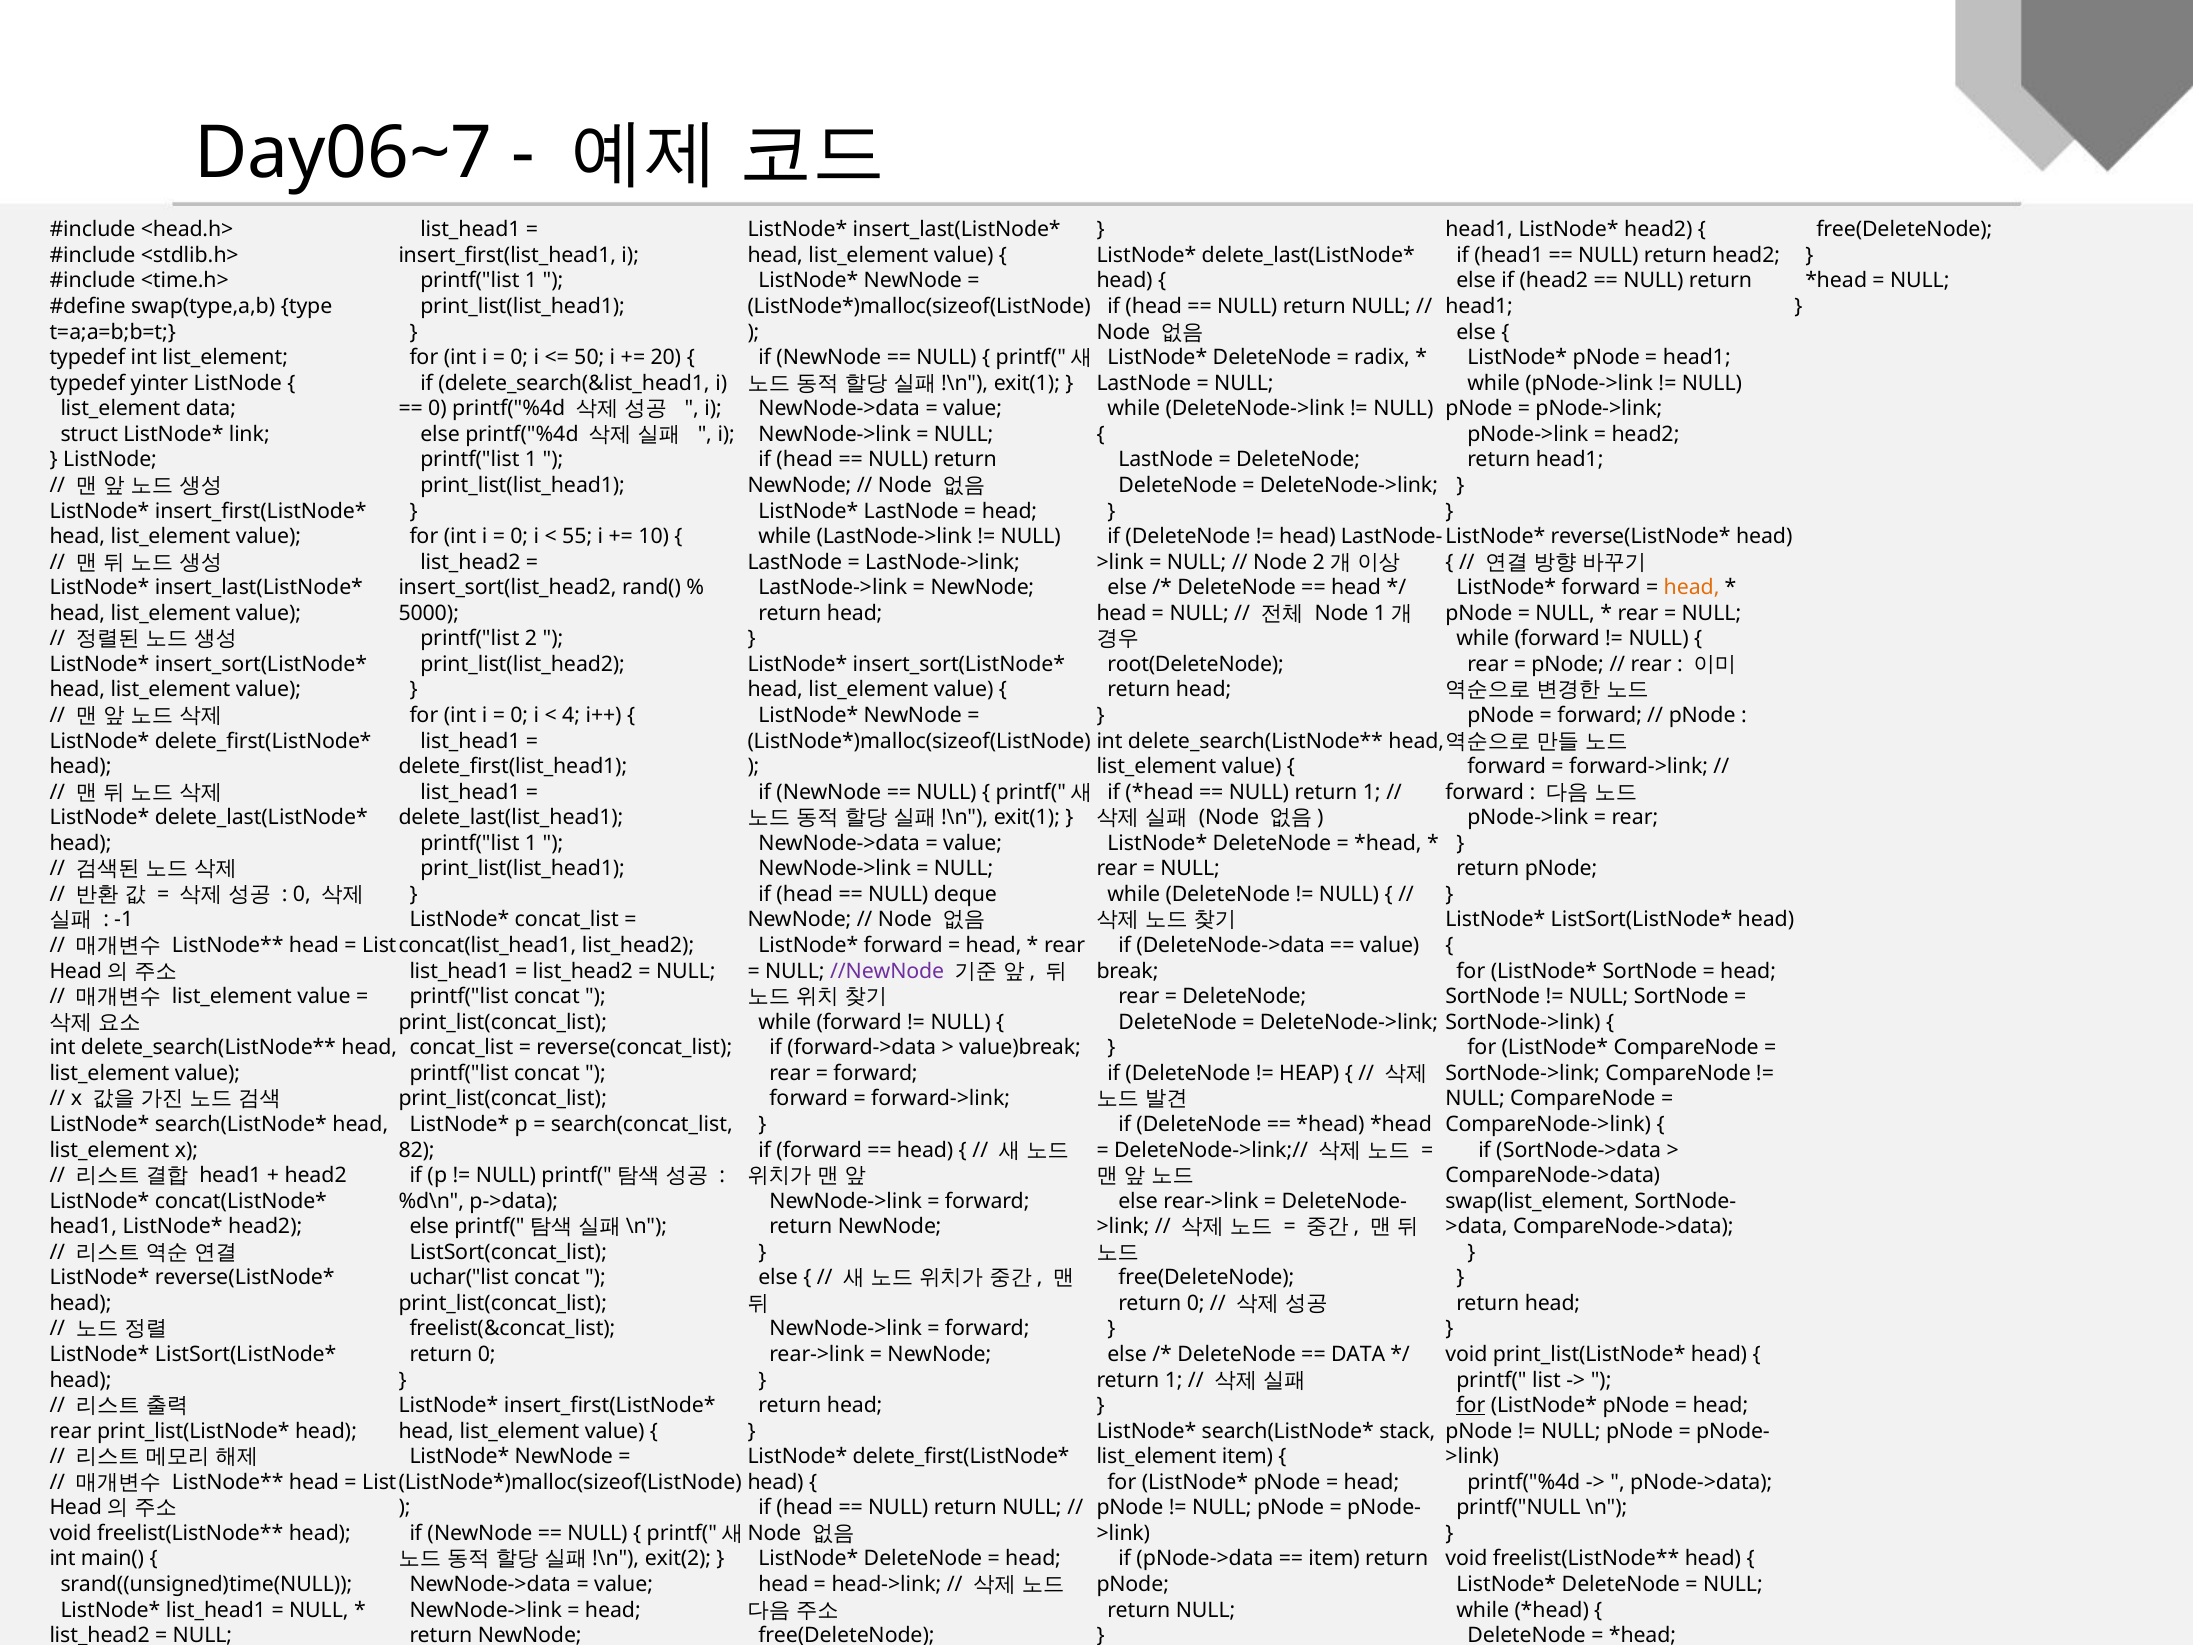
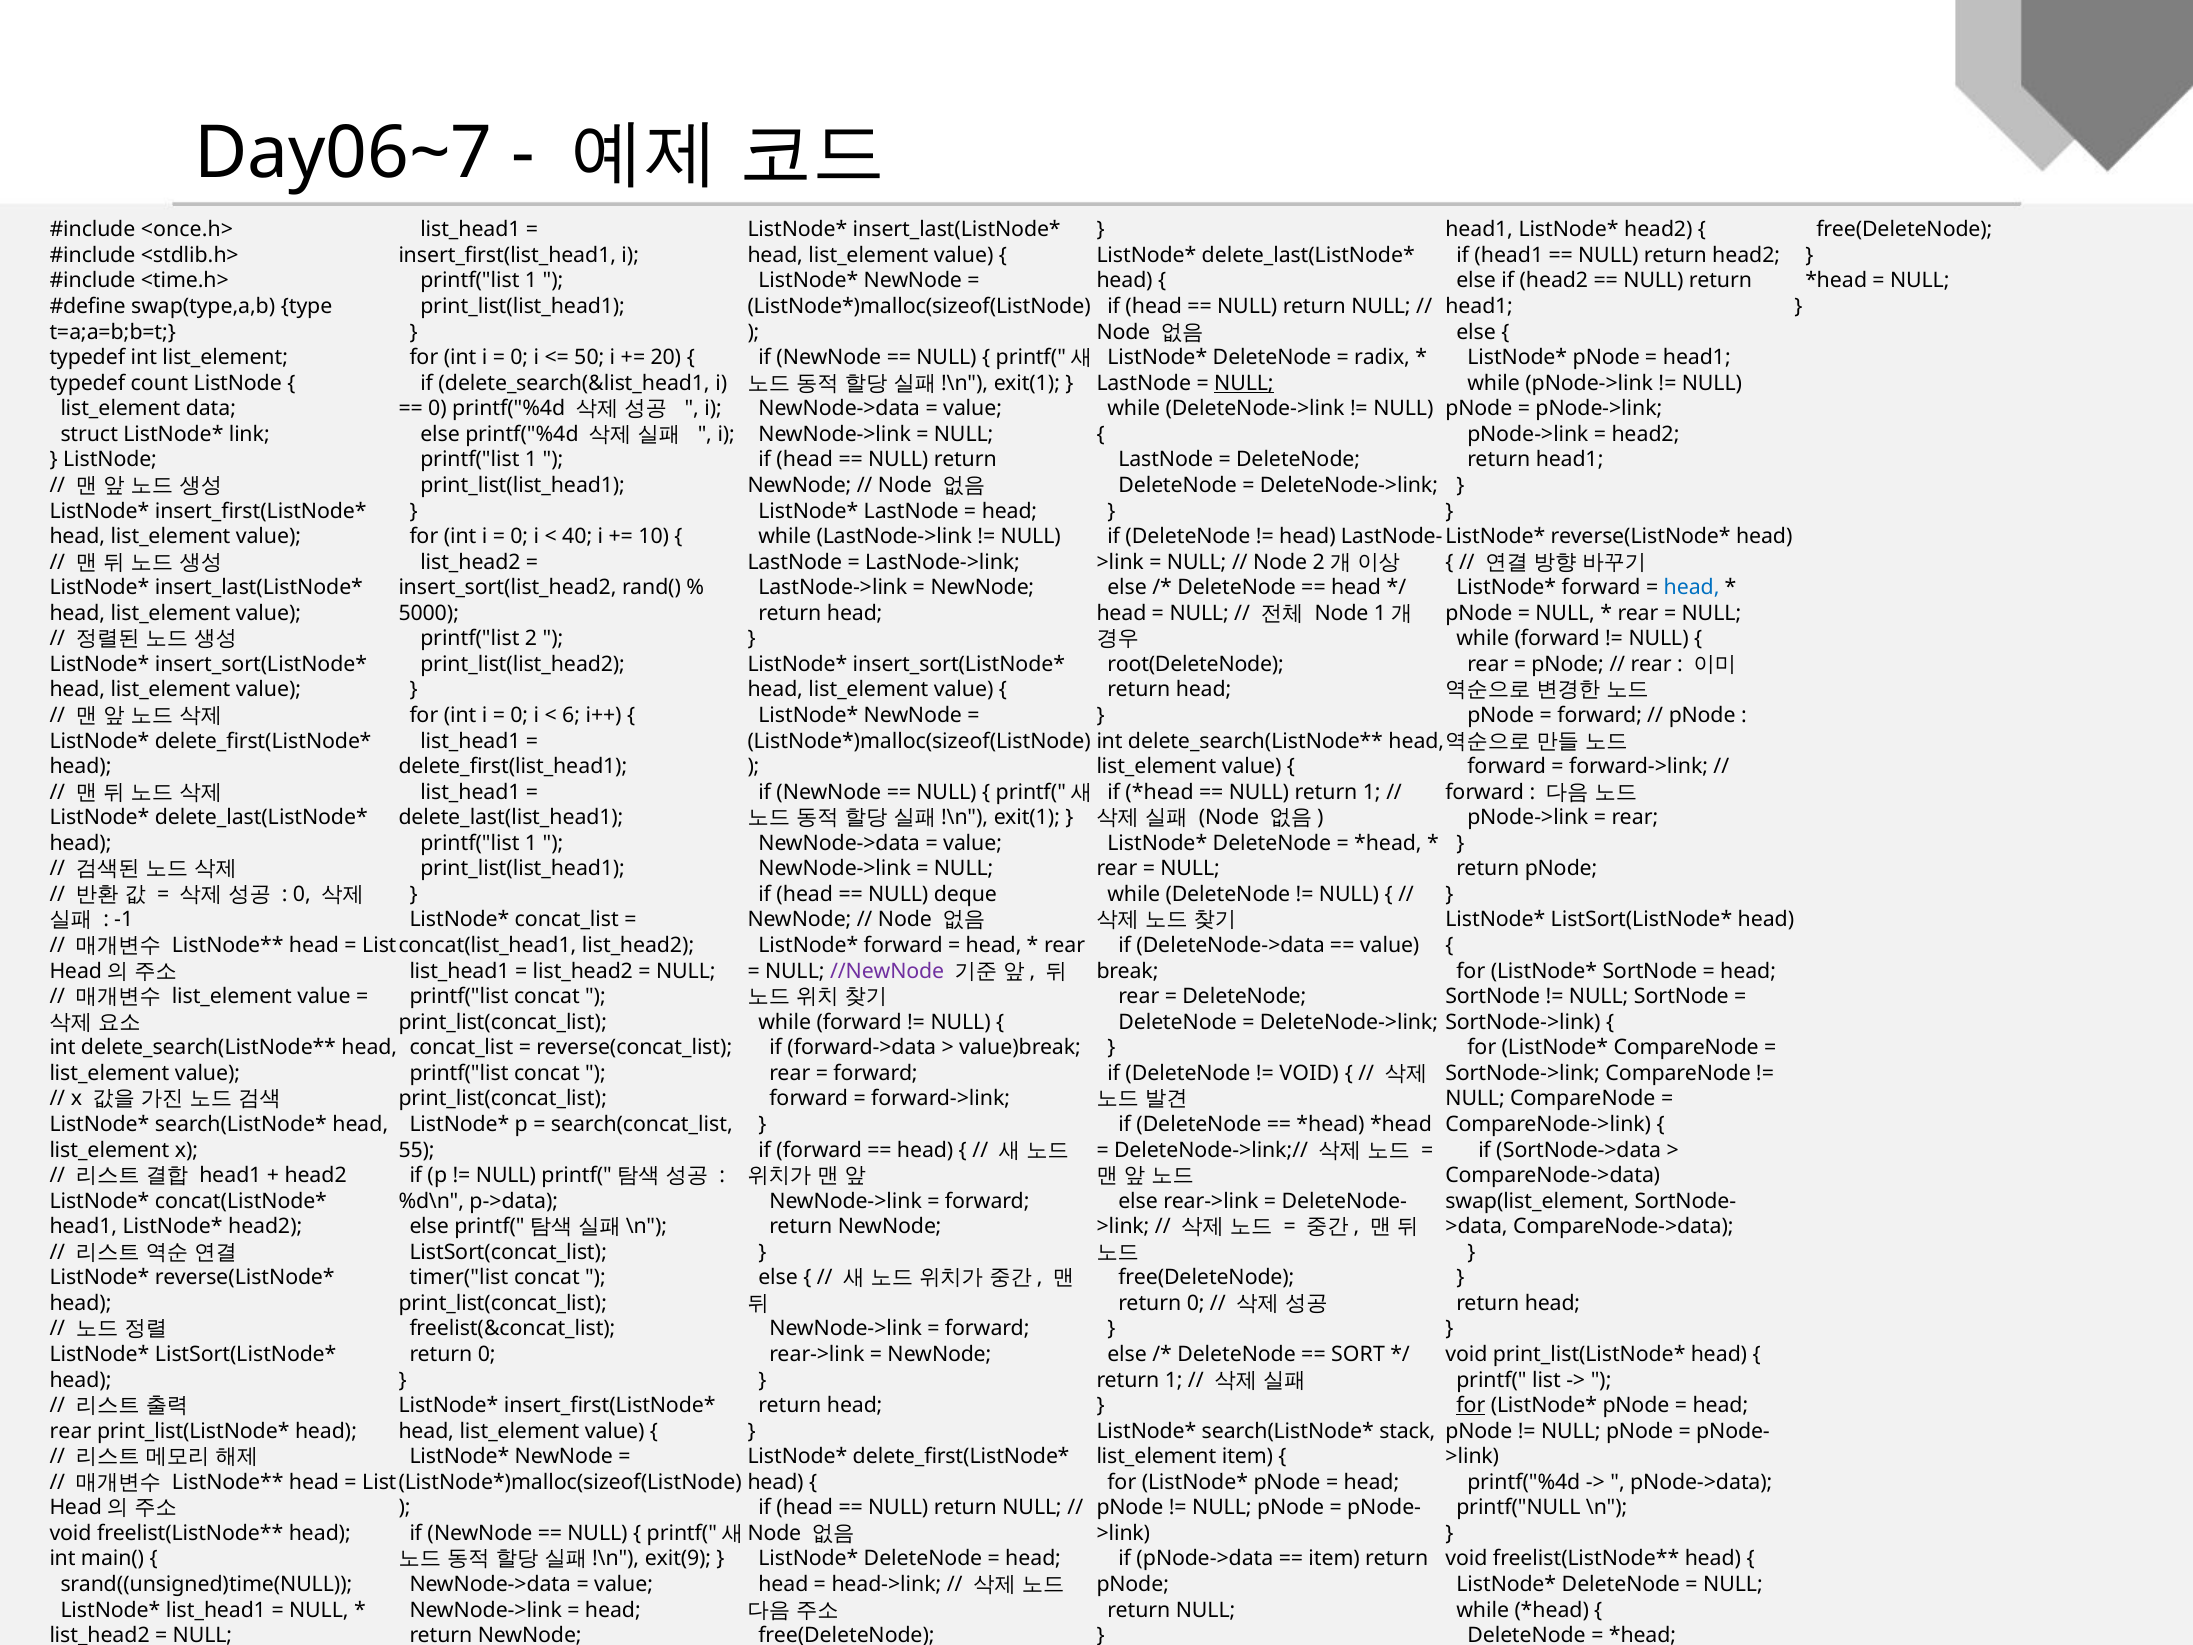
<head.h>: <head.h> -> <once.h> (187, 230)
yinter: yinter -> count (159, 383)
NULL underline: none -> present (1244, 383)
55: 55 -> 40 (577, 536)
head colour: orange -> blue (1692, 588)
4: 4 -> 6 (571, 715)
HEAP: HEAP -> VOID (1309, 1073)
82: 82 -> 55 (417, 1150)
uchar("list: uchar("list -> timer("list (459, 1278)
DATA: DATA -> SORT (1358, 1354)
exit(2: exit(2 -> exit(9 (678, 1559)
